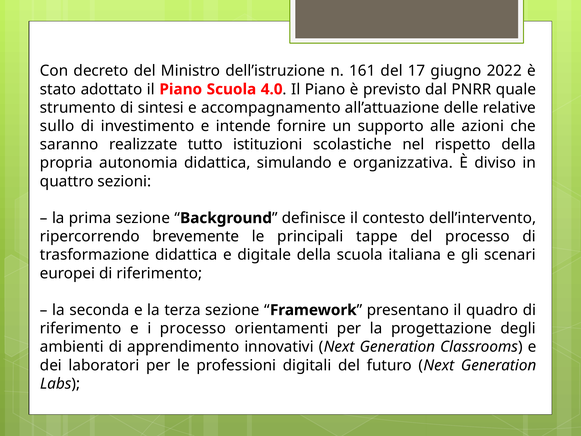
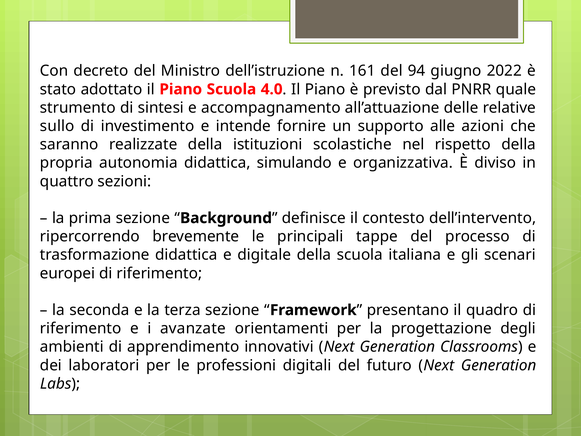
17: 17 -> 94 (417, 71)
realizzate tutto: tutto -> della (205, 144)
i processo: processo -> avanzate (193, 328)
